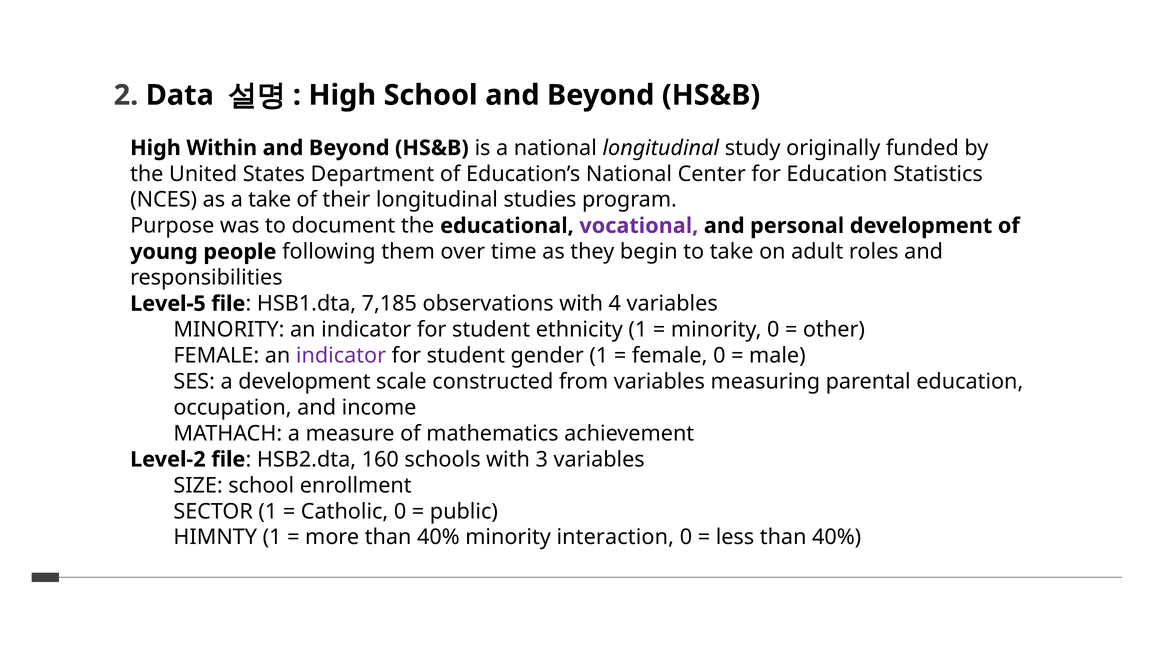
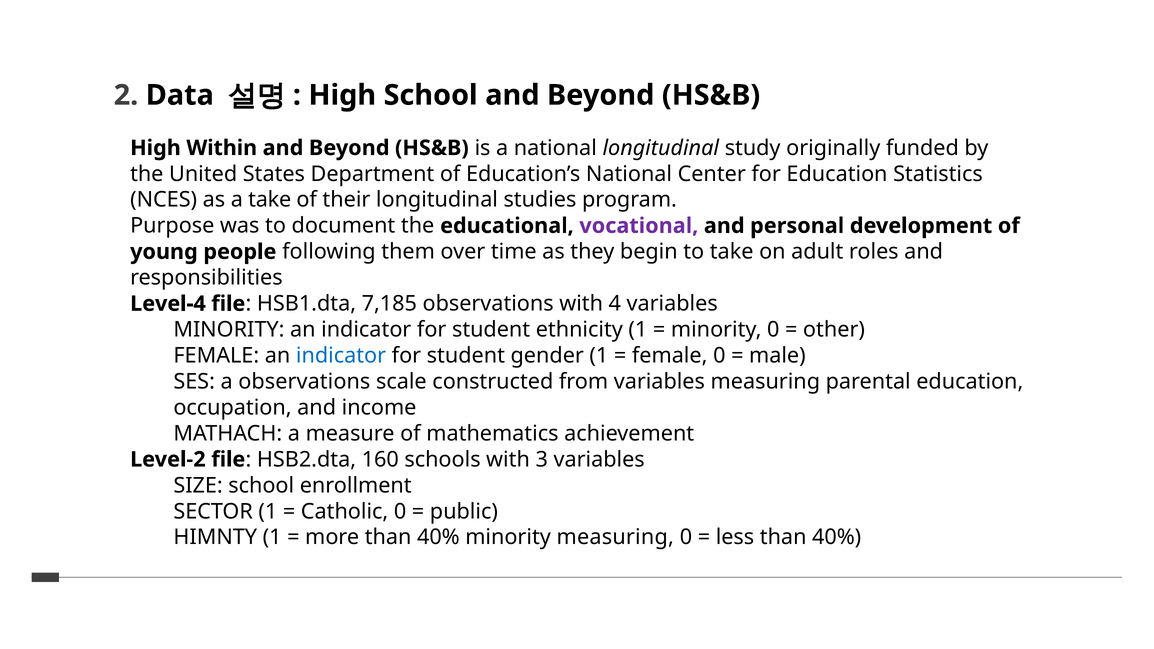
Level-5: Level-5 -> Level-4 (168, 304)
indicator colour: purple -> blue (341, 356)
a development: development -> observations (304, 382)
minority interaction: interaction -> measuring (615, 537)
